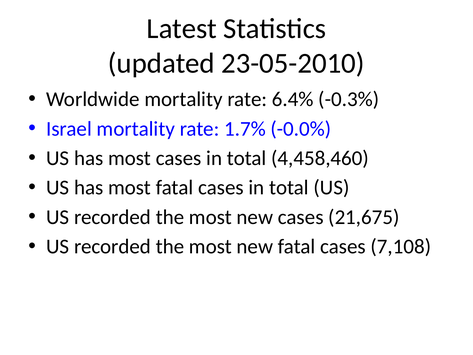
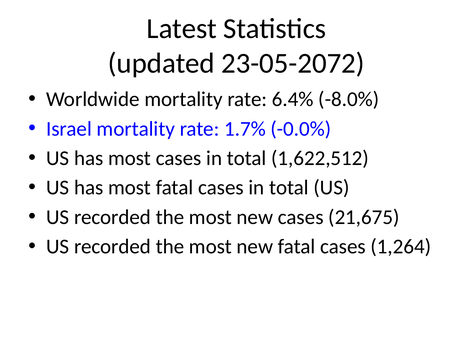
23-05-2010: 23-05-2010 -> 23-05-2072 (293, 63)
-0.3%: -0.3% -> -8.0% (349, 99)
4,458,460: 4,458,460 -> 1,622,512 (320, 158)
7,108: 7,108 -> 1,264 (401, 246)
